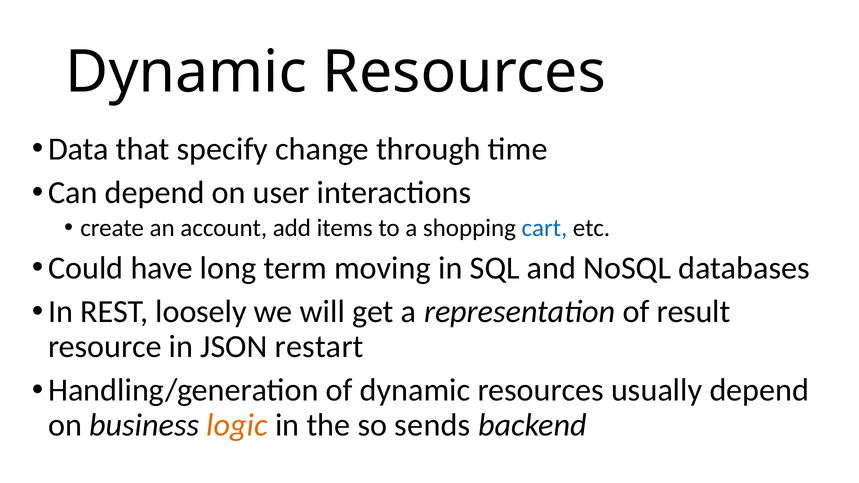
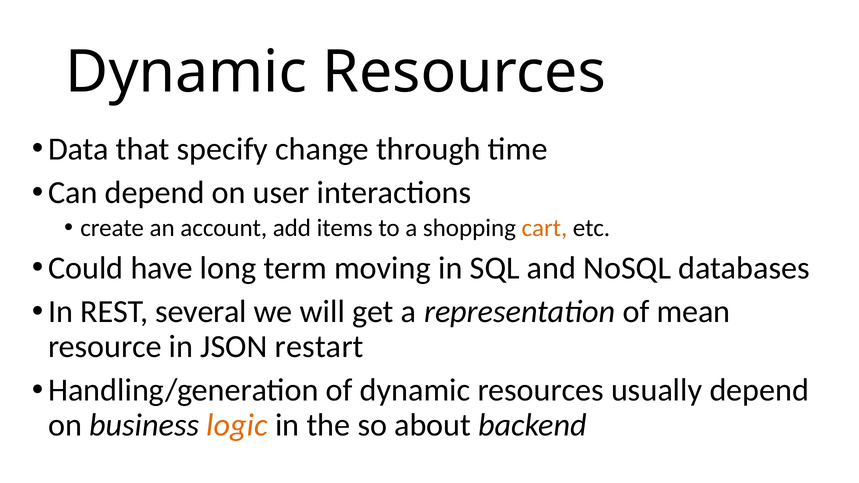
cart colour: blue -> orange (544, 228)
loosely: loosely -> several (201, 312)
result: result -> mean (694, 312)
sends: sends -> about (433, 425)
